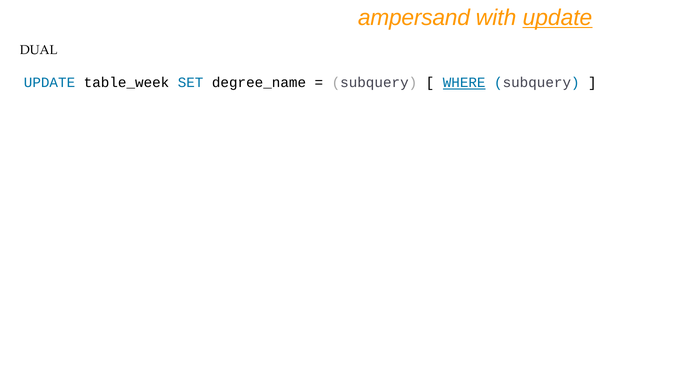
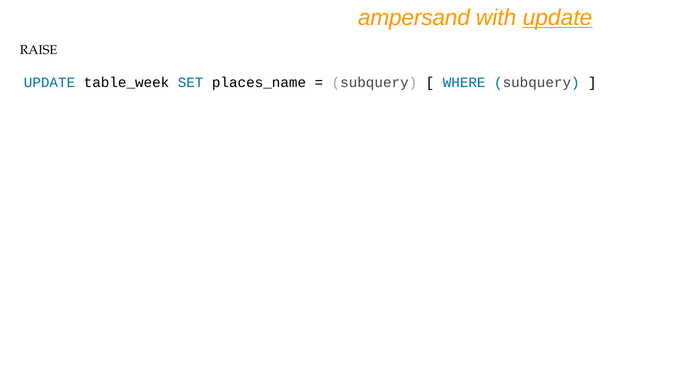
DUAL: DUAL -> RAISE (39, 50)
degree_name: degree_name -> places_name (259, 83)
WHERE underline: present -> none (464, 83)
